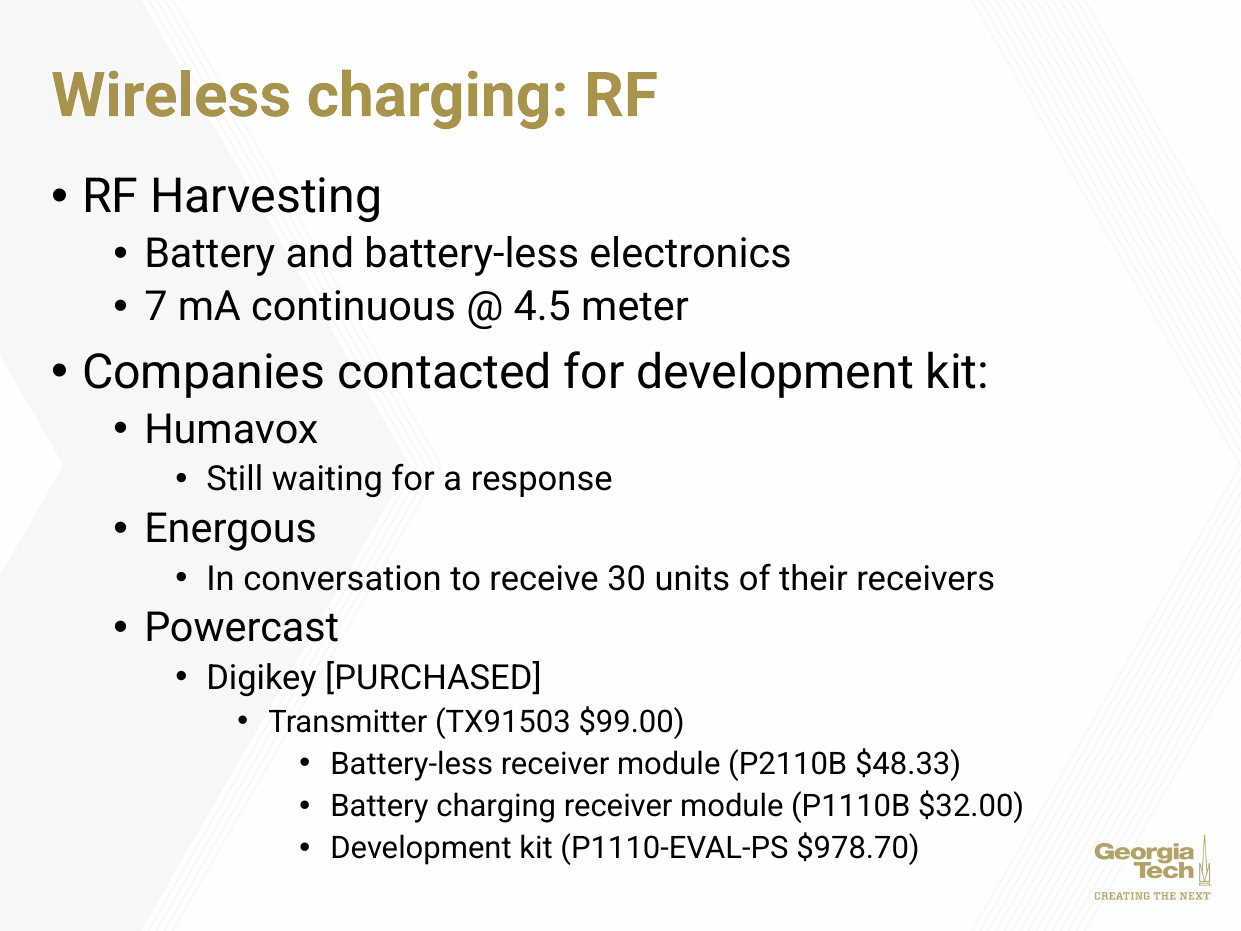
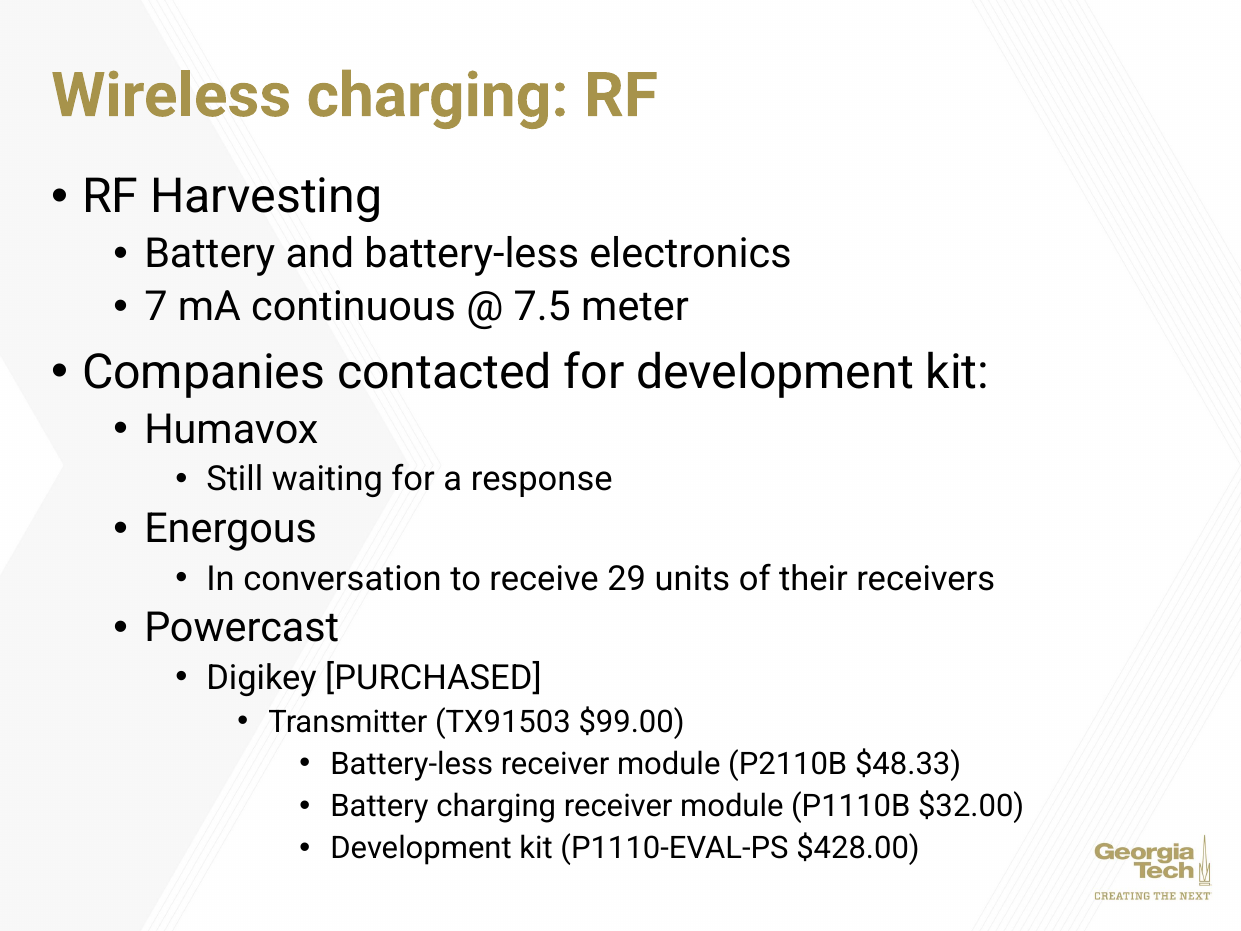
4.5: 4.5 -> 7.5 (542, 307)
30: 30 -> 29 (627, 579)
$978.70: $978.70 -> $428.00 (858, 848)
